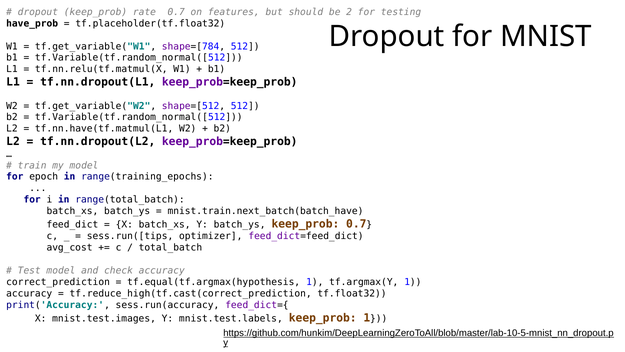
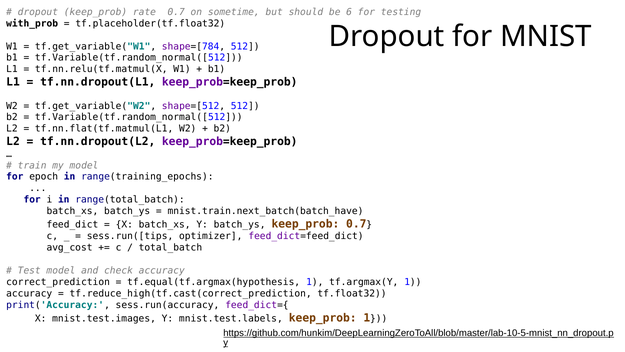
features: features -> sometime (234, 12)
2: 2 -> 6 (349, 12)
have_prob: have_prob -> with_prob (32, 23)
tf.nn.have(tf.matmul(L1: tf.nn.have(tf.matmul(L1 -> tf.nn.flat(tf.matmul(L1 (104, 129)
